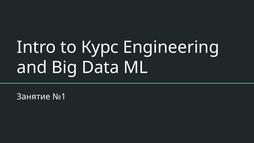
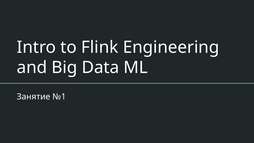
Курс: Курс -> Flink (100, 47)
